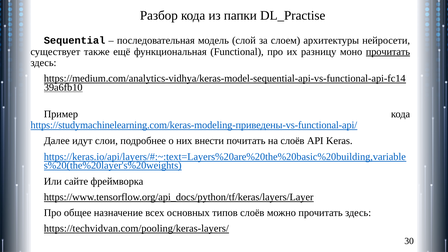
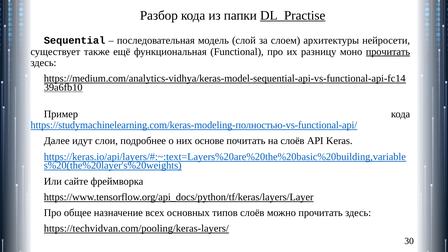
DL_Practise underline: none -> present (293, 15)
https://studymachinelearning.com/keras-modeling-приведены-vs-functional-api/: https://studymachinelearning.com/keras-modeling-приведены-vs-functional-api/ -> https://studymachinelearning.com/keras-modeling-полностью-vs-functional-api/ (194, 125)
внести: внести -> основе (209, 141)
